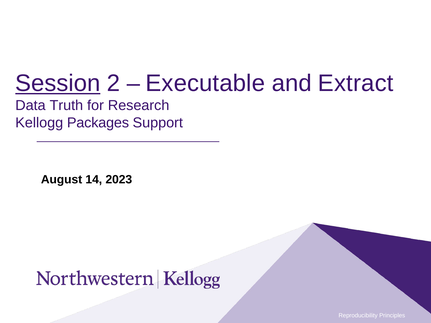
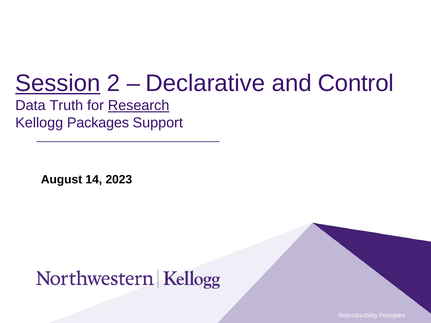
Executable: Executable -> Declarative (205, 83)
Extract: Extract -> Control (356, 83)
Research underline: none -> present (139, 106)
